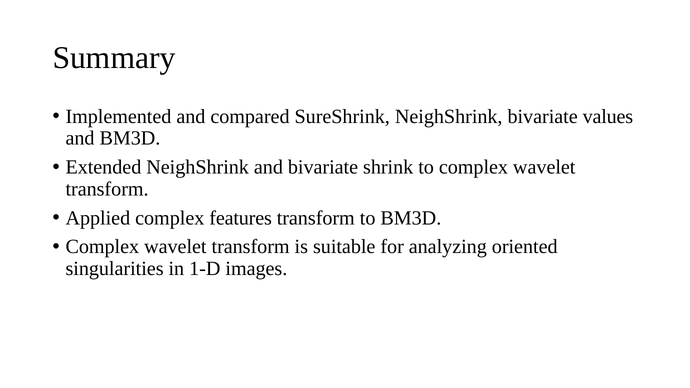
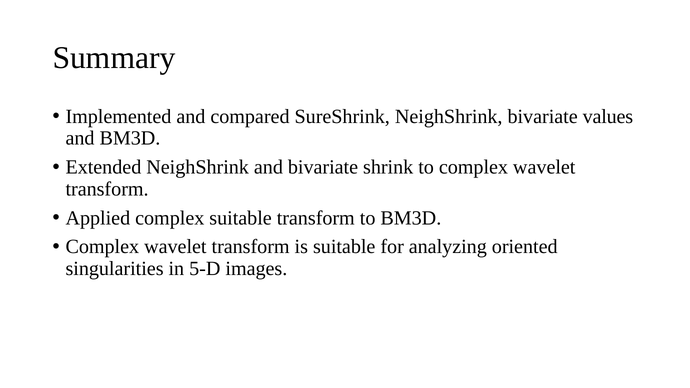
complex features: features -> suitable (241, 218)
1-D: 1-D -> 5-D (205, 269)
